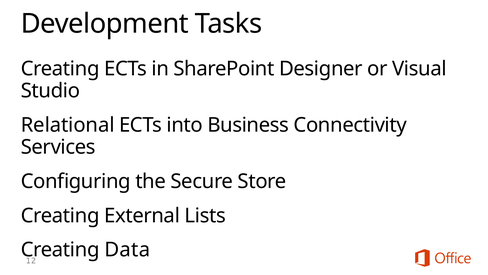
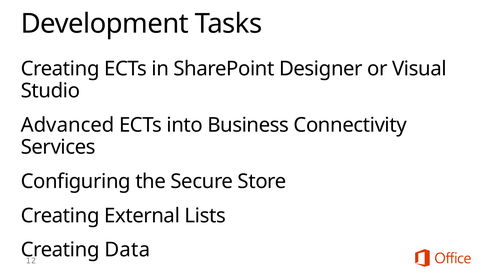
Relational: Relational -> Advanced (68, 125)
